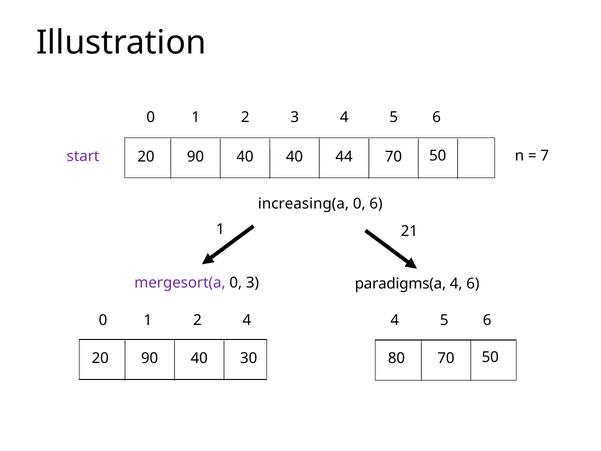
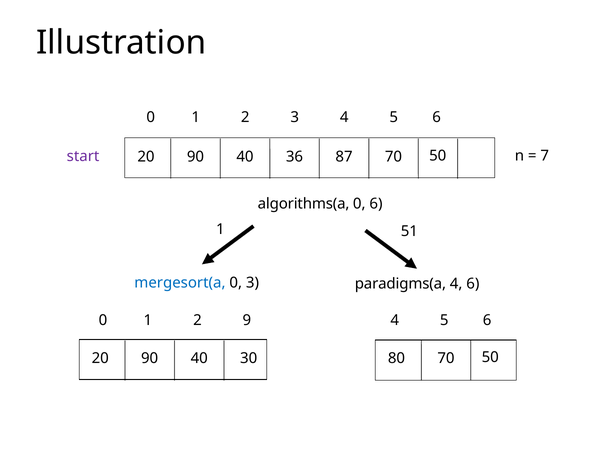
20 40: 40 -> 36 (295, 156)
44: 44 -> 87 (344, 156)
increasing(a: increasing(a -> algorithms(a (304, 204)
21: 21 -> 51 (409, 231)
mergesort(a colour: purple -> blue (180, 282)
0 4: 4 -> 9 (247, 320)
